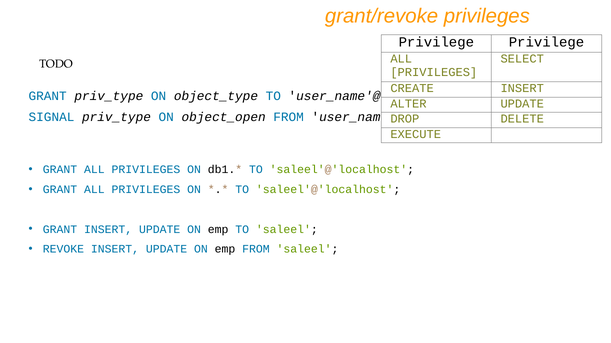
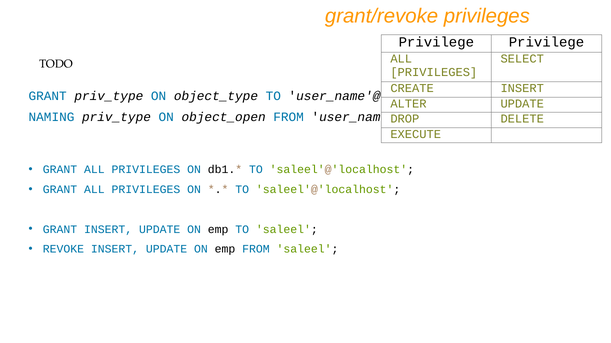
SIGNAL: SIGNAL -> NAMING (52, 117)
